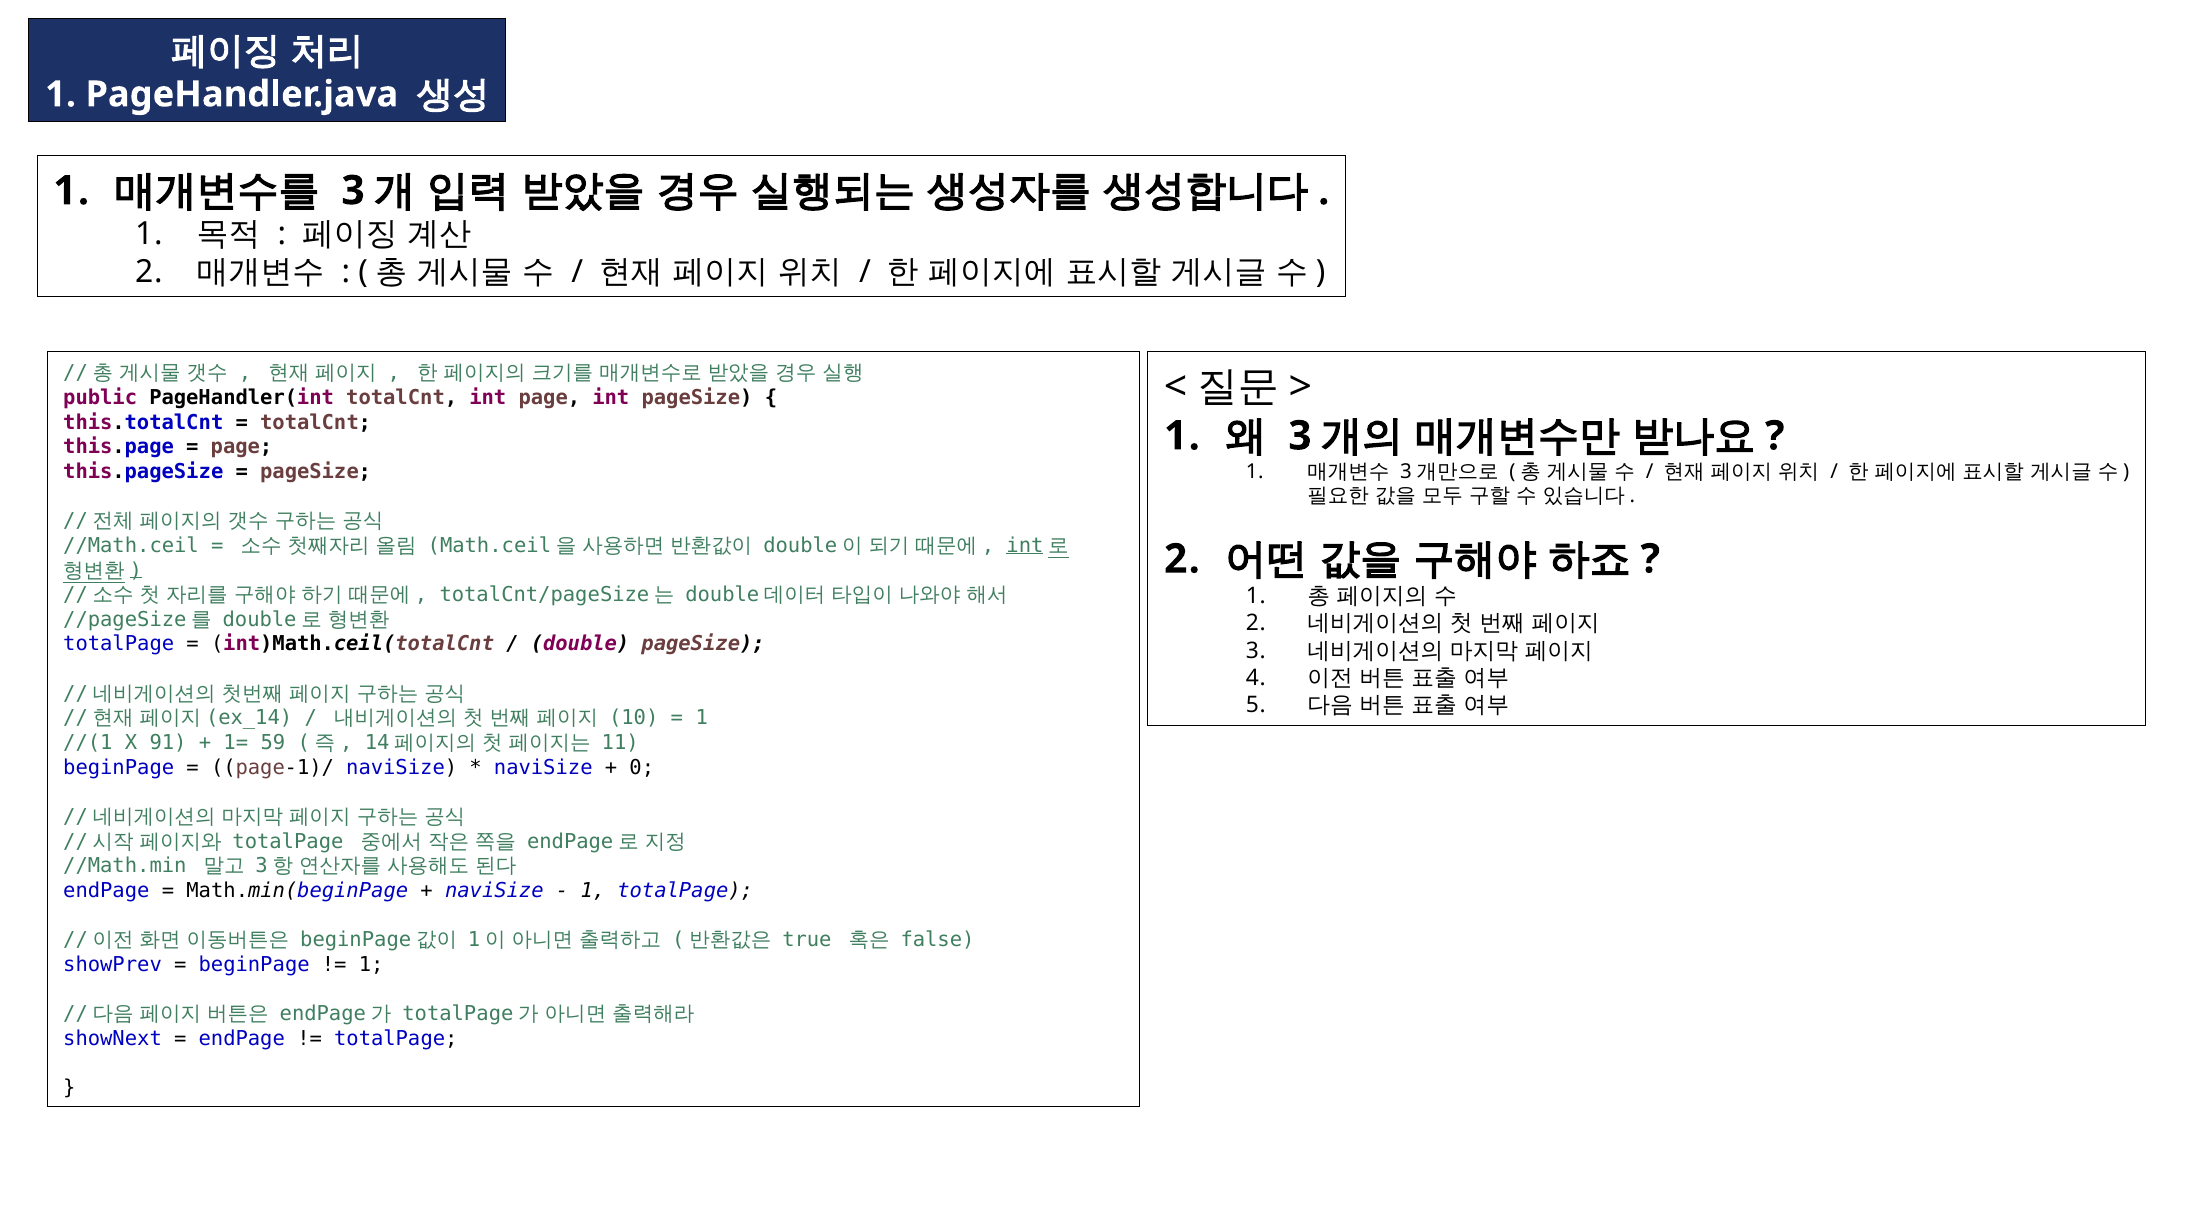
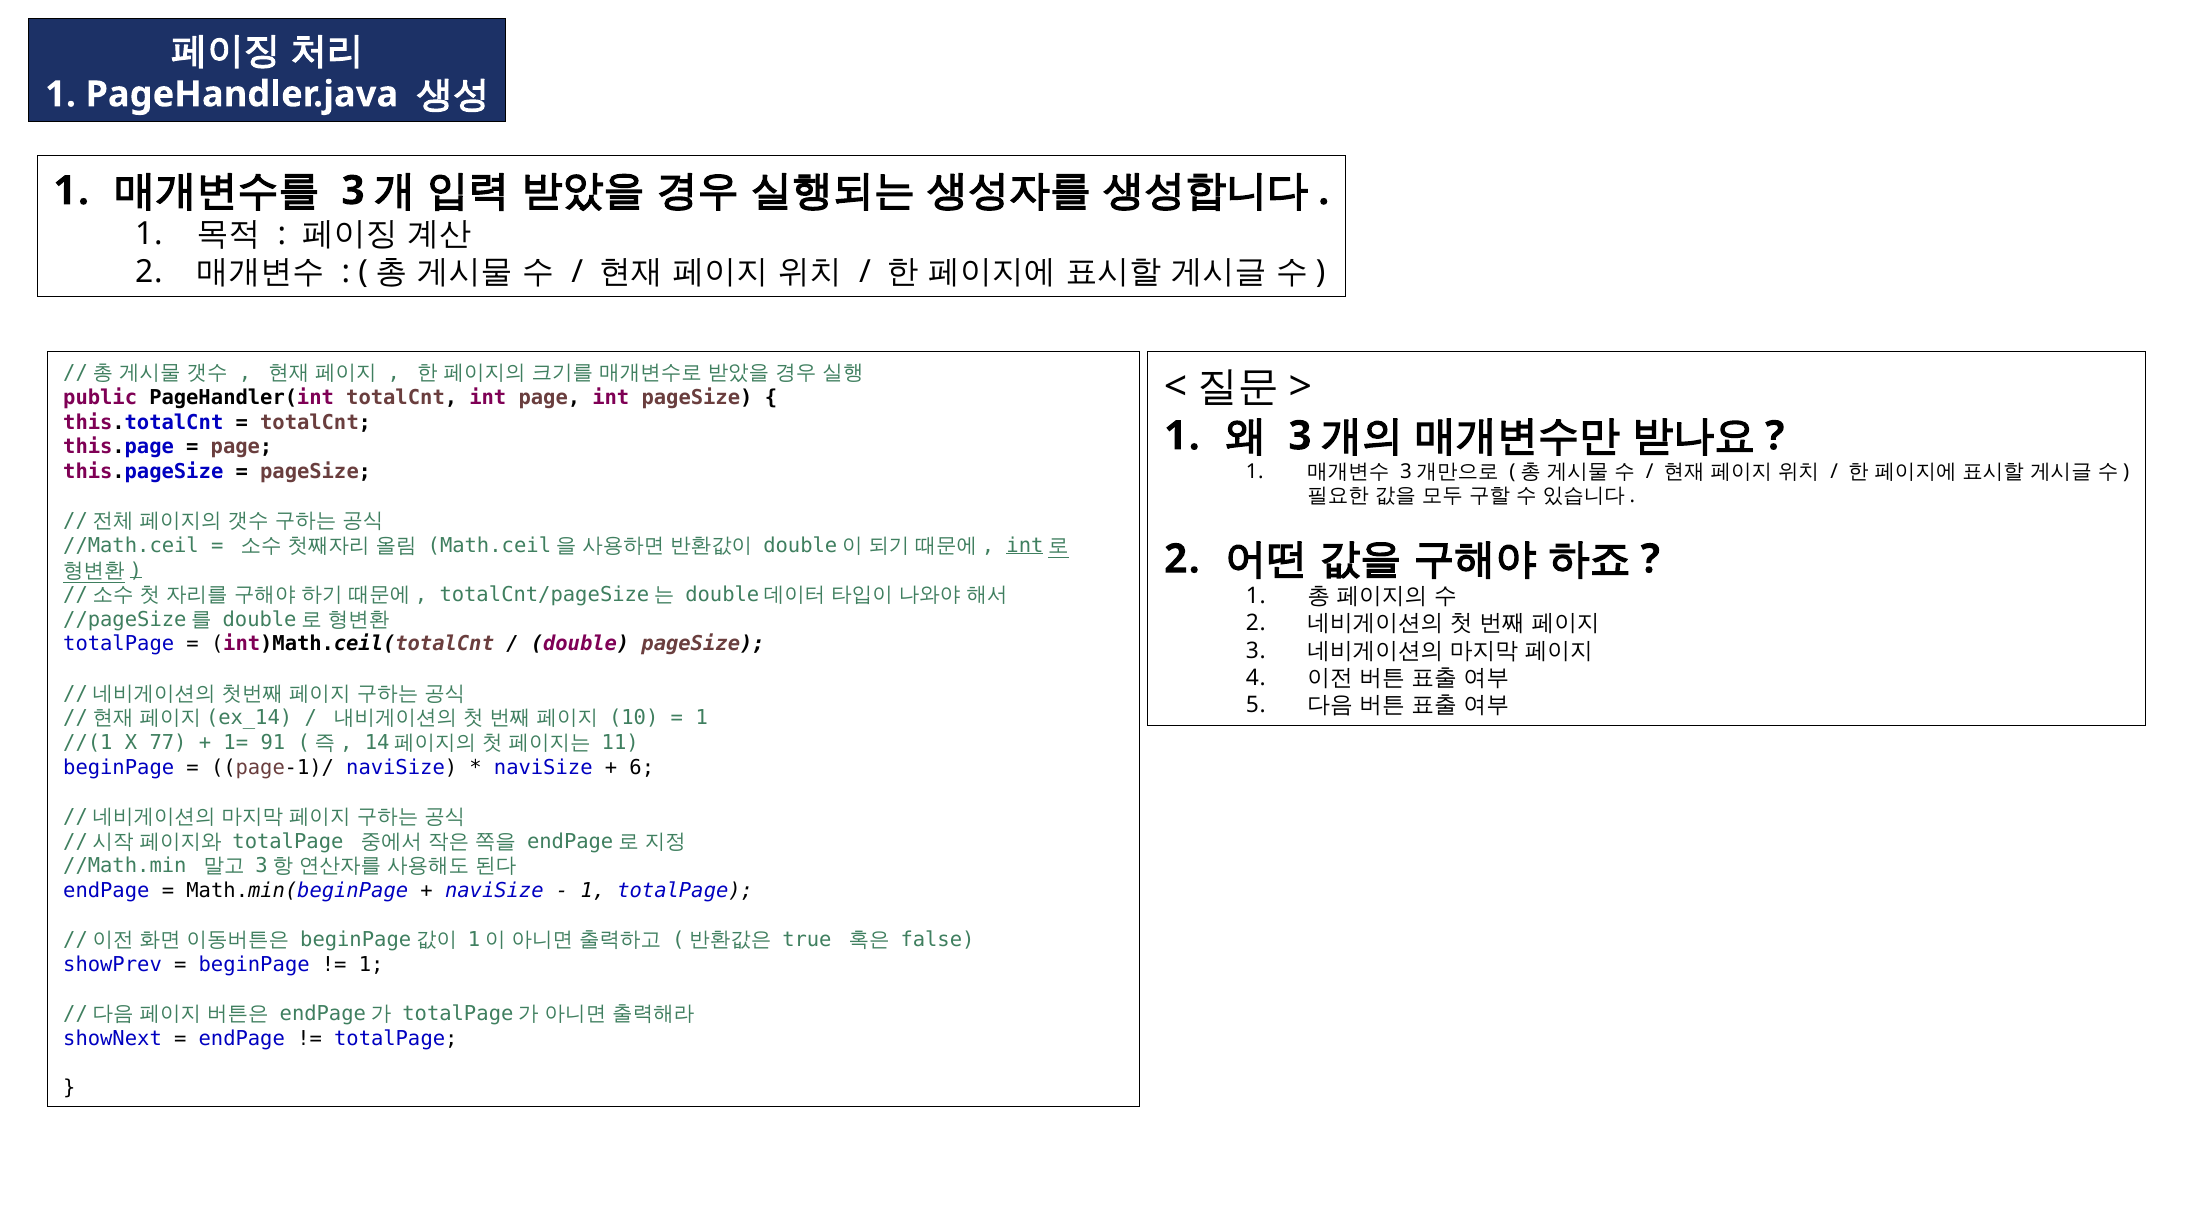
91: 91 -> 77 (168, 743)
59: 59 -> 91 (273, 743)
0: 0 -> 6 (642, 767)
